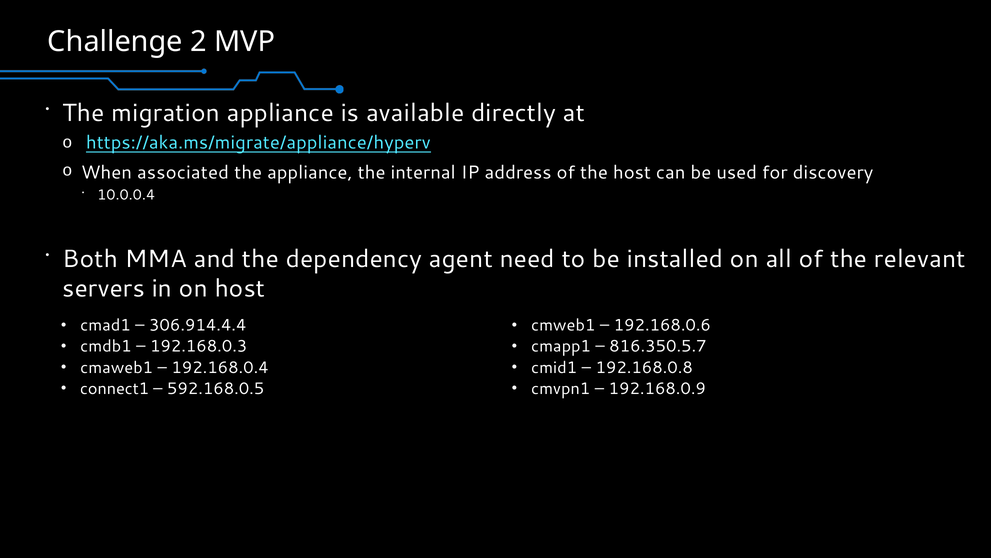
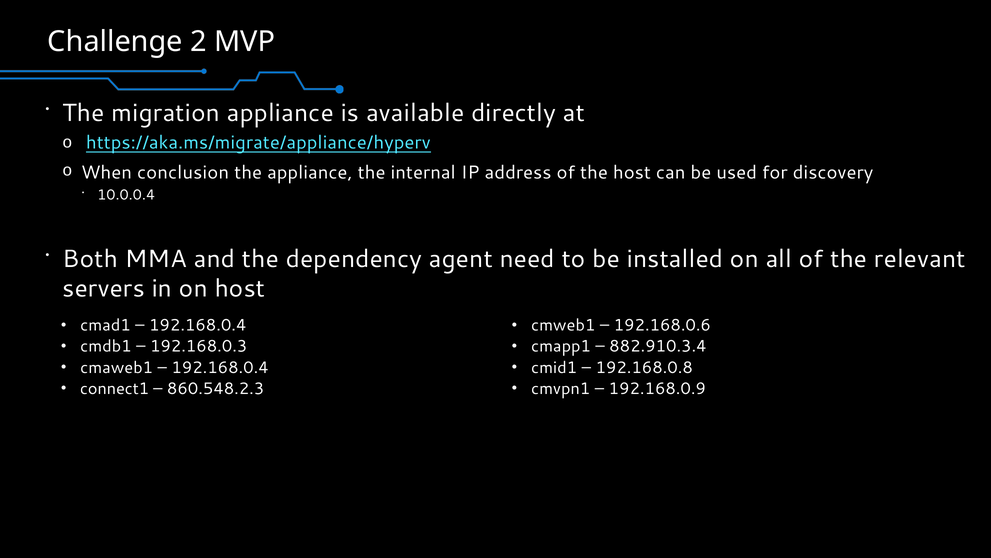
associated: associated -> conclusion (183, 172)
306.914.4.4: 306.914.4.4 -> 192.168.0.4 (198, 325)
816.350.5.7: 816.350.5.7 -> 882.910.3.4 (658, 346)
592.168.0.5: 592.168.0.5 -> 860.548.2.3 (216, 388)
